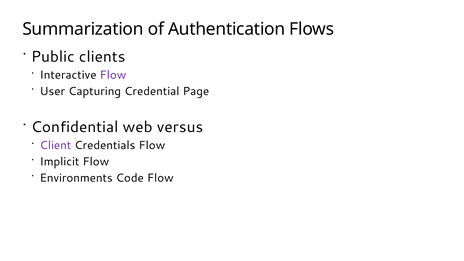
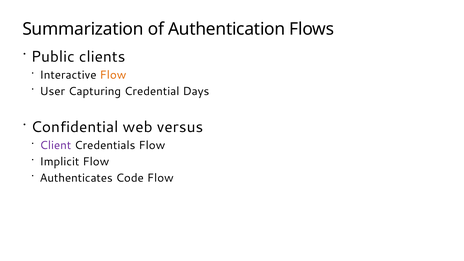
Flow colour: purple -> orange (113, 75)
Page: Page -> Days (196, 91)
Environments: Environments -> Authenticates (76, 178)
